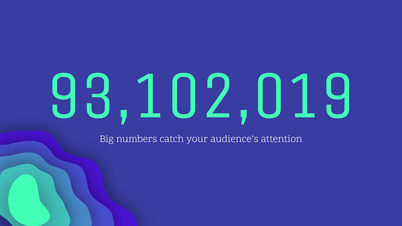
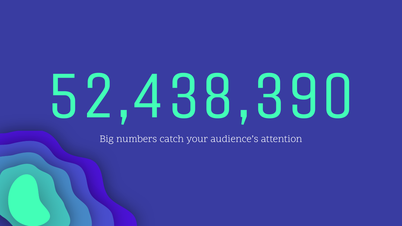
93,102,019: 93,102,019 -> 52,438,390 (201, 95)
